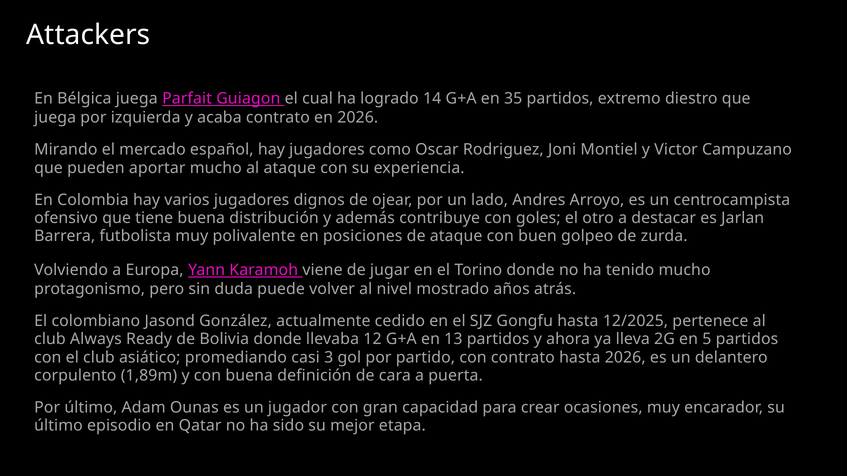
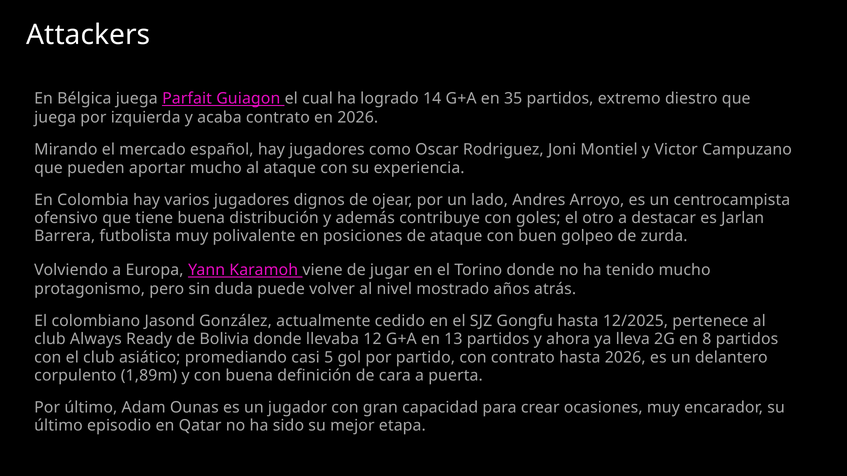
5: 5 -> 8 (707, 340)
3: 3 -> 5 (329, 358)
